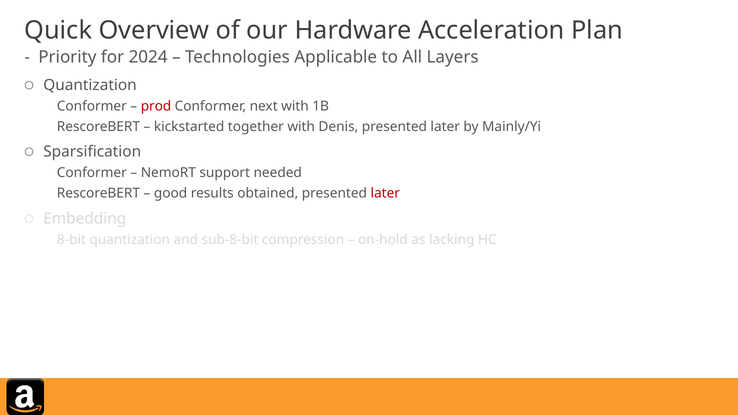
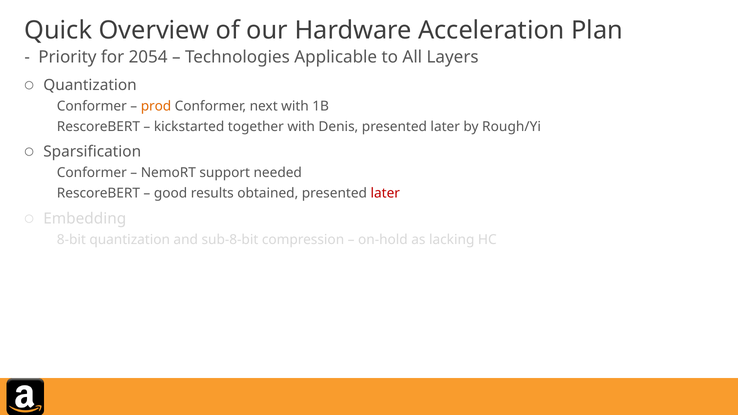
2024: 2024 -> 2054 (148, 57)
prod colour: red -> orange (156, 106)
Mainly/Yi: Mainly/Yi -> Rough/Yi (512, 127)
